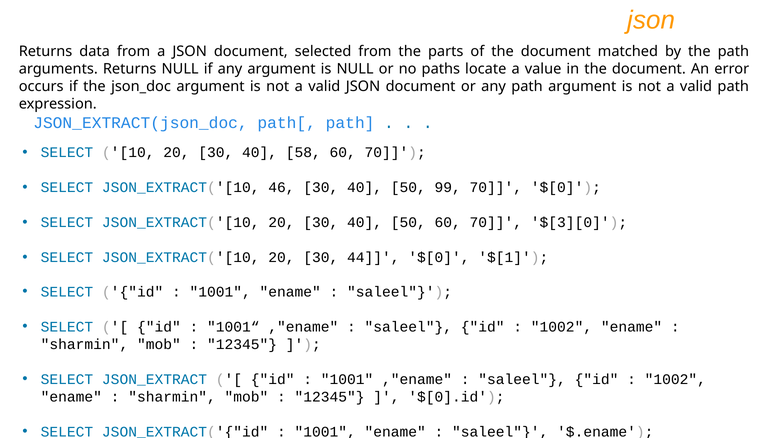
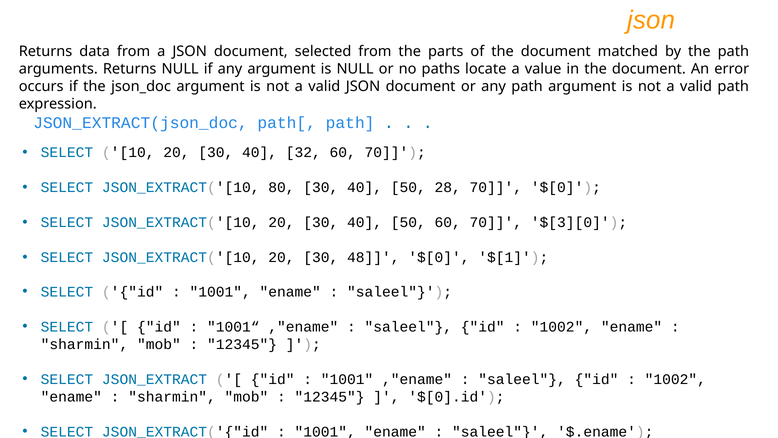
58: 58 -> 32 (303, 152)
46: 46 -> 80 (281, 187)
99: 99 -> 28 (448, 187)
44: 44 -> 48 (373, 257)
